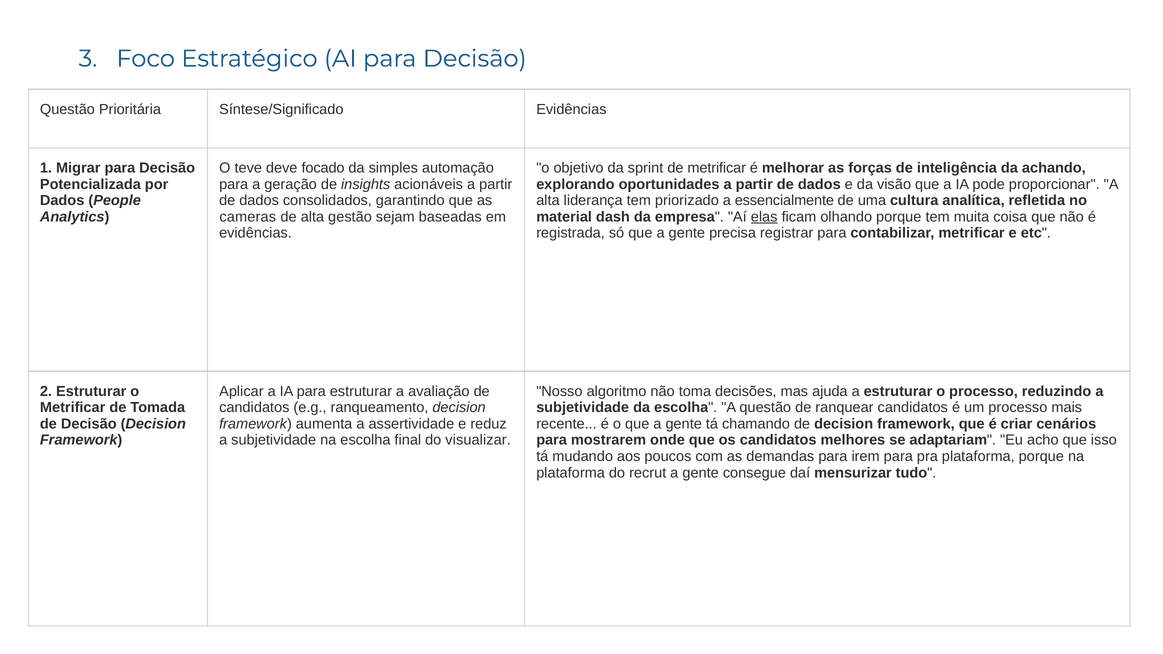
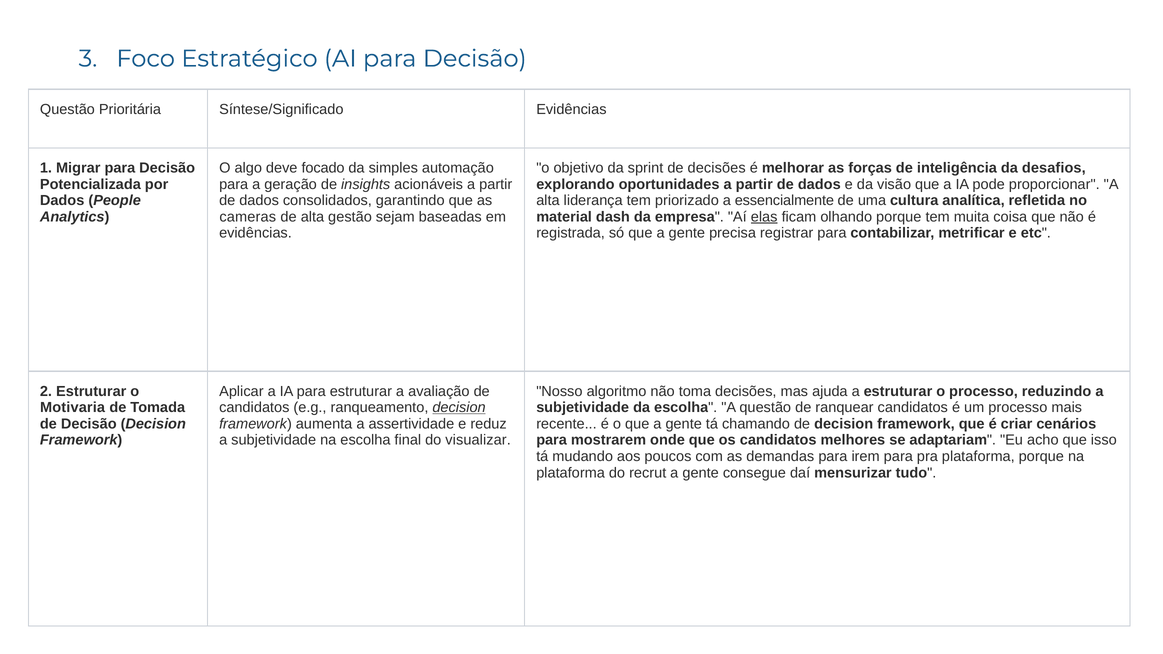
teve: teve -> algo (248, 168)
de metrificar: metrificar -> decisões (717, 168)
achando: achando -> desafios (1054, 168)
Metrificar: Metrificar -> Motivaria (73, 408)
decision underline: none -> present (459, 408)
